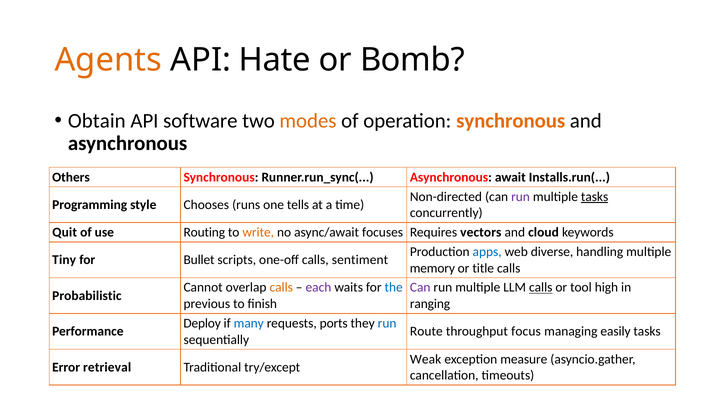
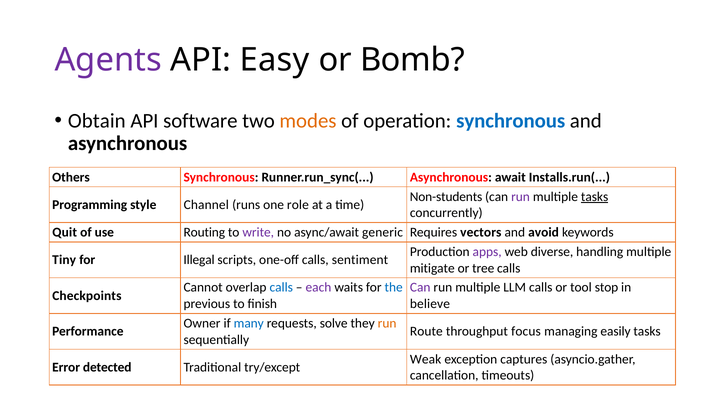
Agents colour: orange -> purple (108, 60)
Hate: Hate -> Easy (275, 60)
synchronous colour: orange -> blue (511, 121)
Non-directed: Non-directed -> Non-students (446, 197)
Chooses: Chooses -> Channel (206, 205)
tells: tells -> role (298, 205)
write colour: orange -> purple (258, 232)
focuses: focuses -> generic (382, 232)
cloud: cloud -> avoid (544, 232)
apps colour: blue -> purple (487, 252)
Bullet: Bullet -> Illegal (199, 260)
memory: memory -> mitigate (432, 268)
title: title -> tree (483, 268)
calls colour: orange -> blue (281, 288)
calls underline: present -> none (541, 288)
high: high -> stop (607, 288)
Probabilistic: Probabilistic -> Checkpoints (87, 296)
ranging: ranging -> believe (430, 304)
Deploy: Deploy -> Owner (202, 323)
ports: ports -> solve (334, 323)
run colour: blue -> orange (387, 323)
measure: measure -> captures (524, 359)
retrieval: retrieval -> detected (107, 367)
